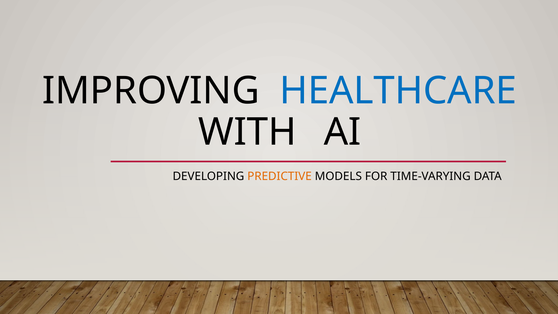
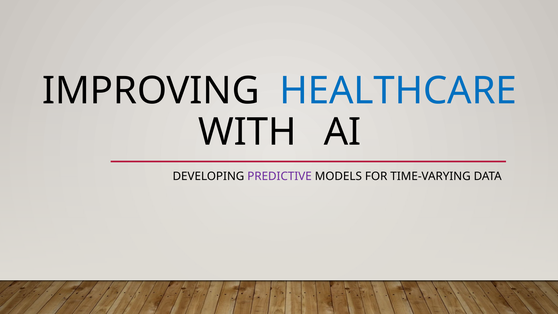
PREDICTIVE colour: orange -> purple (280, 176)
